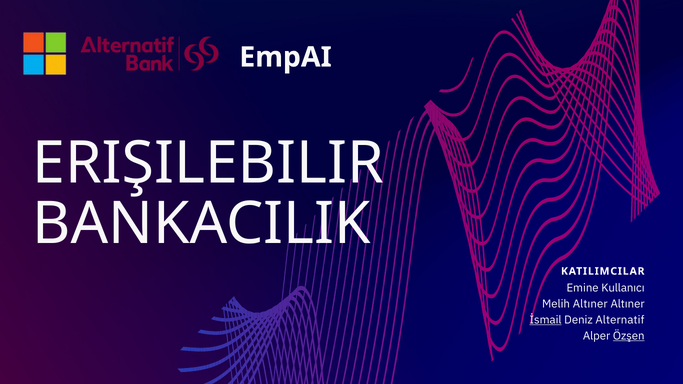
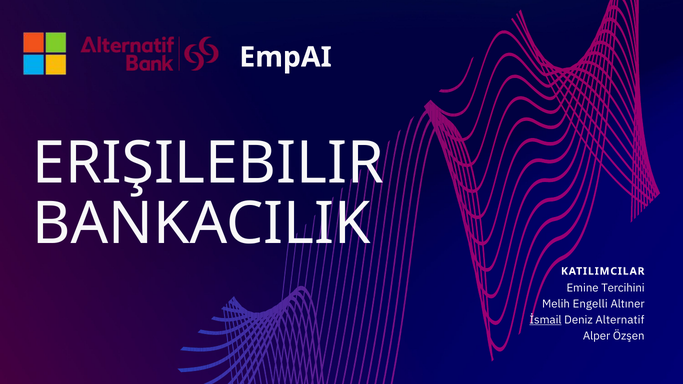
Kullanıcı: Kullanıcı -> Tercihini (623, 288)
Melih Altıner: Altıner -> Engelli (590, 304)
Özşen underline: present -> none (629, 336)
